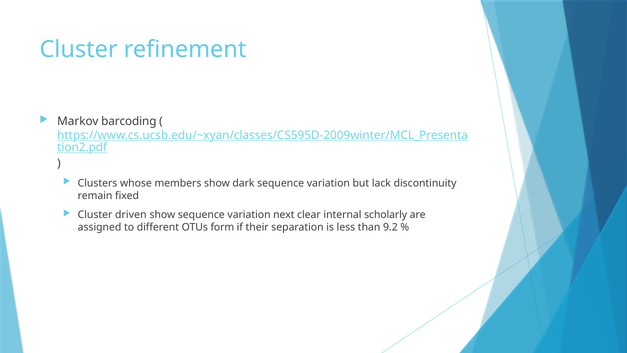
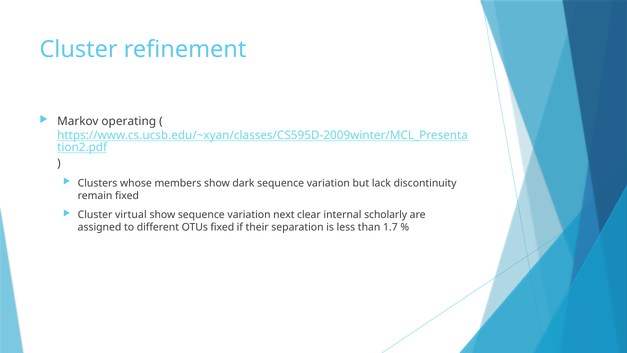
barcoding: barcoding -> operating (129, 121)
driven: driven -> virtual (131, 215)
OTUs form: form -> fixed (222, 227)
9.2: 9.2 -> 1.7 (390, 227)
